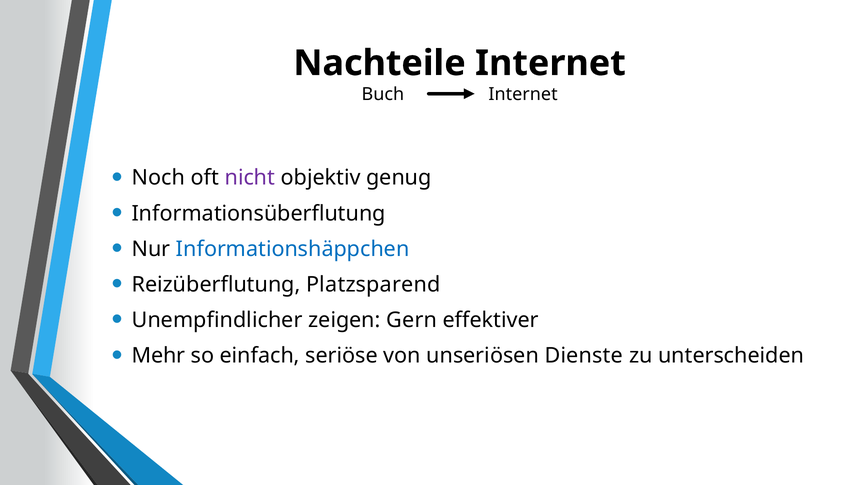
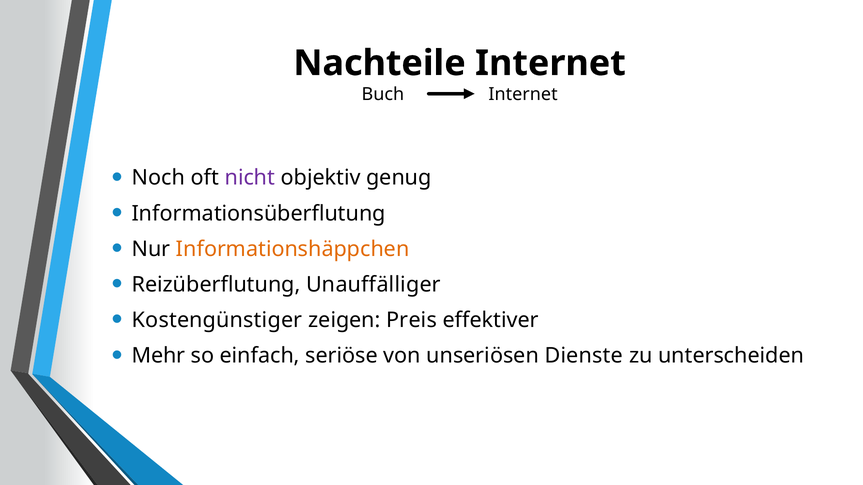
Informationshäppchen colour: blue -> orange (293, 249)
Platzsparend: Platzsparend -> Unauffälliger (373, 285)
Unempfindlicher: Unempfindlicher -> Kostengünstiger (217, 320)
Gern: Gern -> Preis (412, 320)
